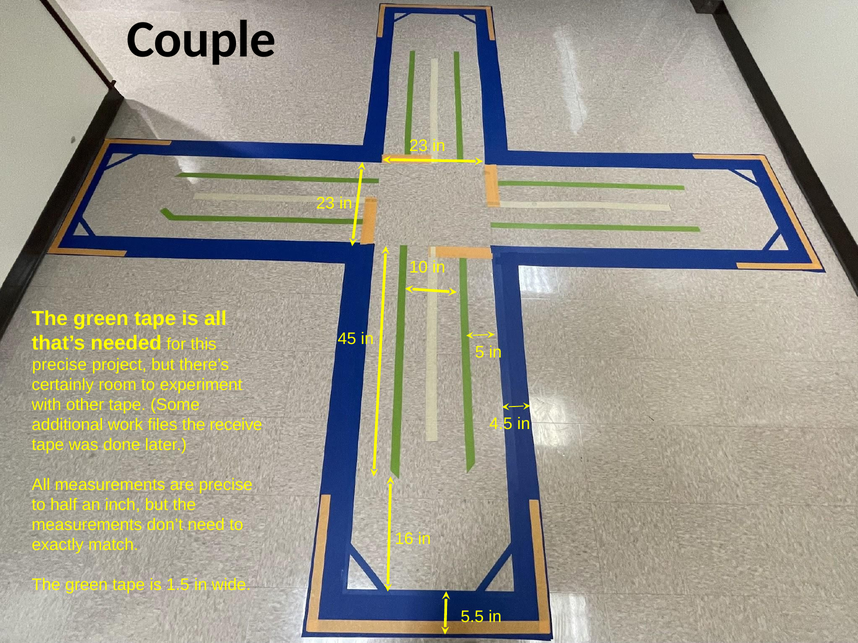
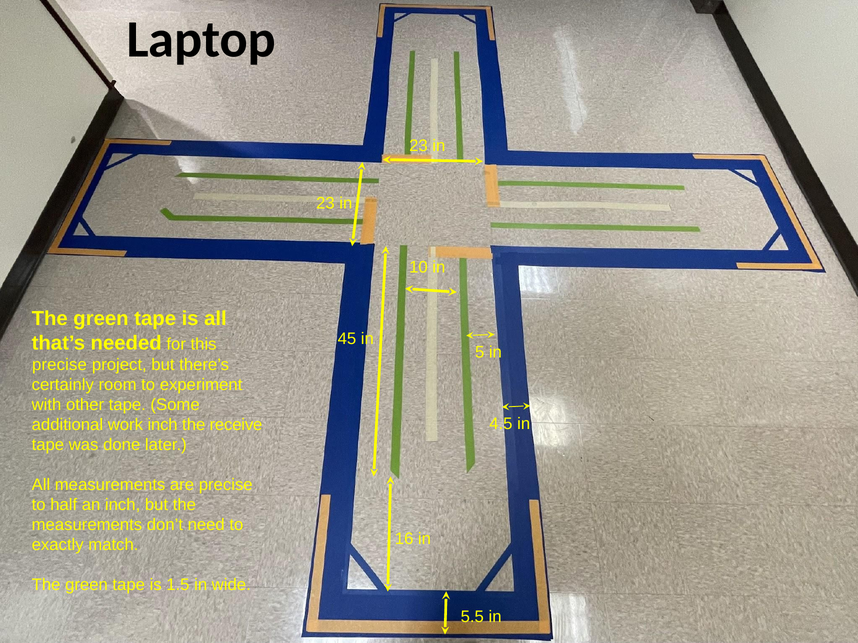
Couple: Couple -> Laptop (201, 39)
work files: files -> inch (163, 425)
